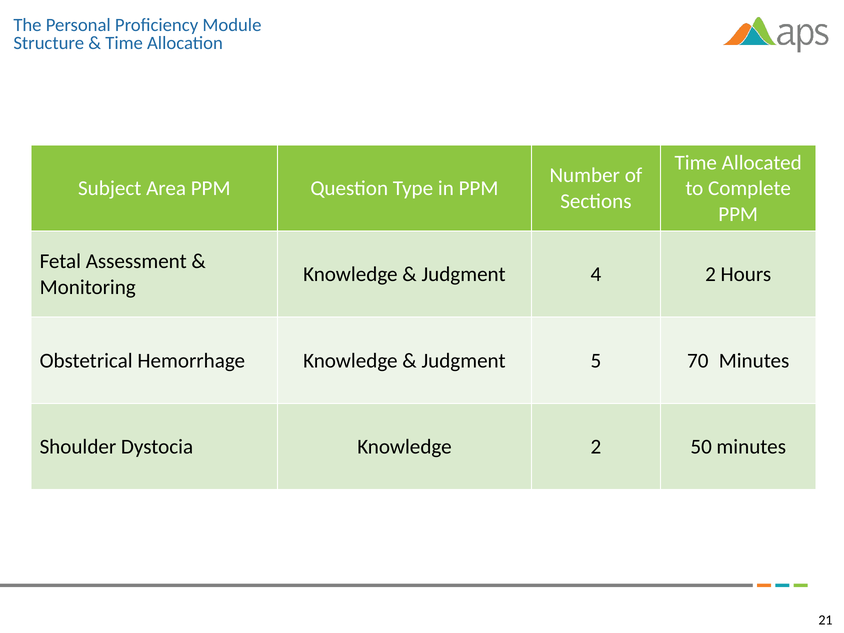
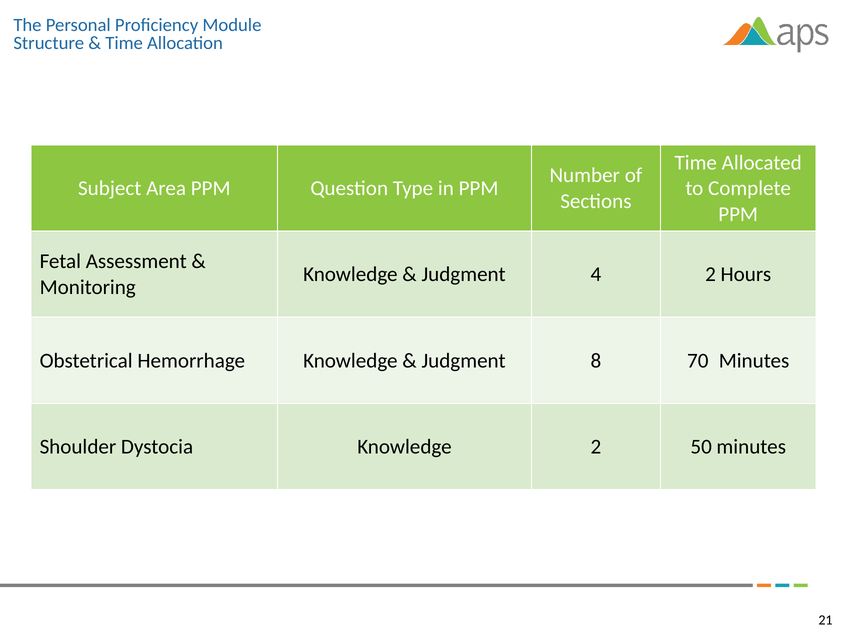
5: 5 -> 8 (596, 361)
